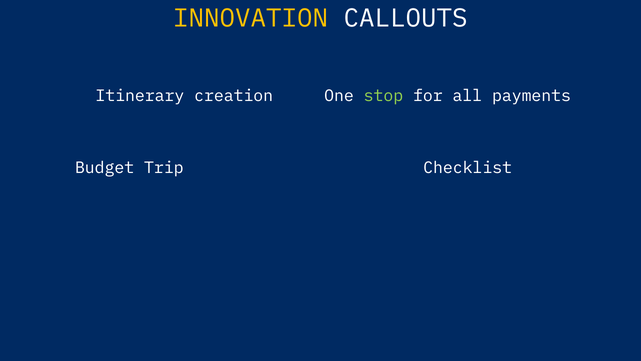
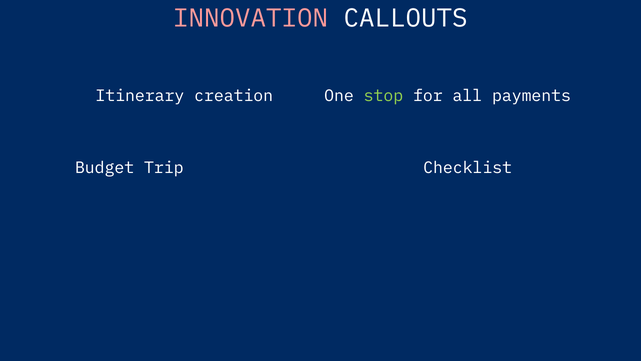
INNOVATION colour: yellow -> pink (251, 18)
